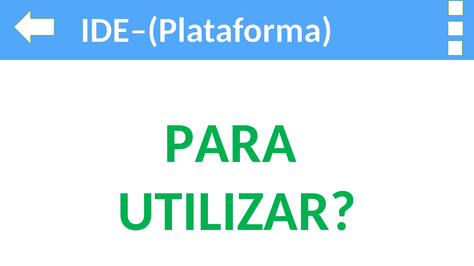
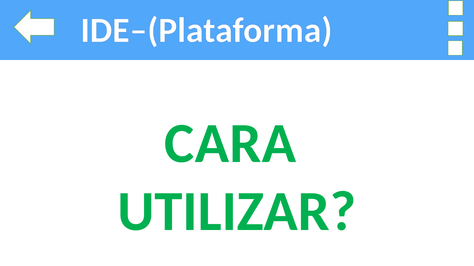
PARA: PARA -> CARA (230, 144)
